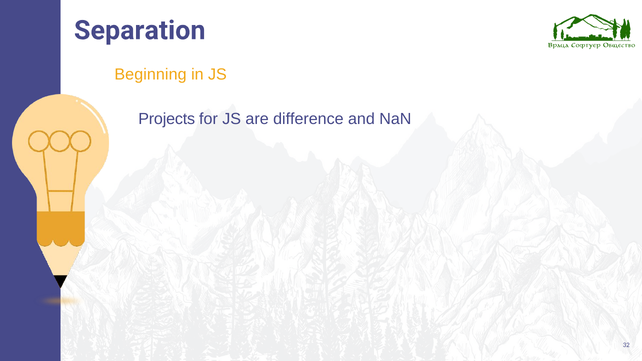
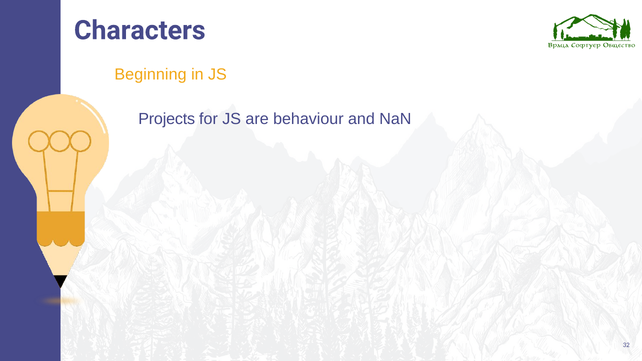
Separation: Separation -> Characters (140, 30)
difference: difference -> behaviour (308, 119)
